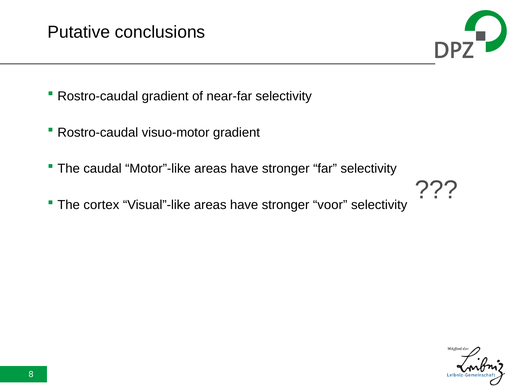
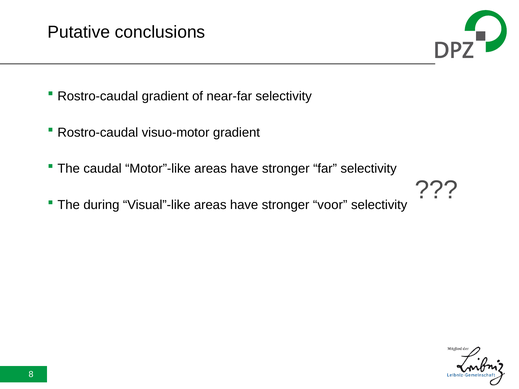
cortex: cortex -> during (101, 205)
